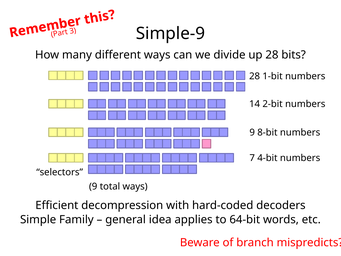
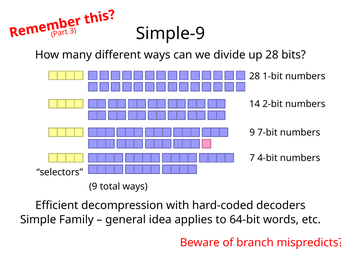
8-bit: 8-bit -> 7-bit (267, 132)
